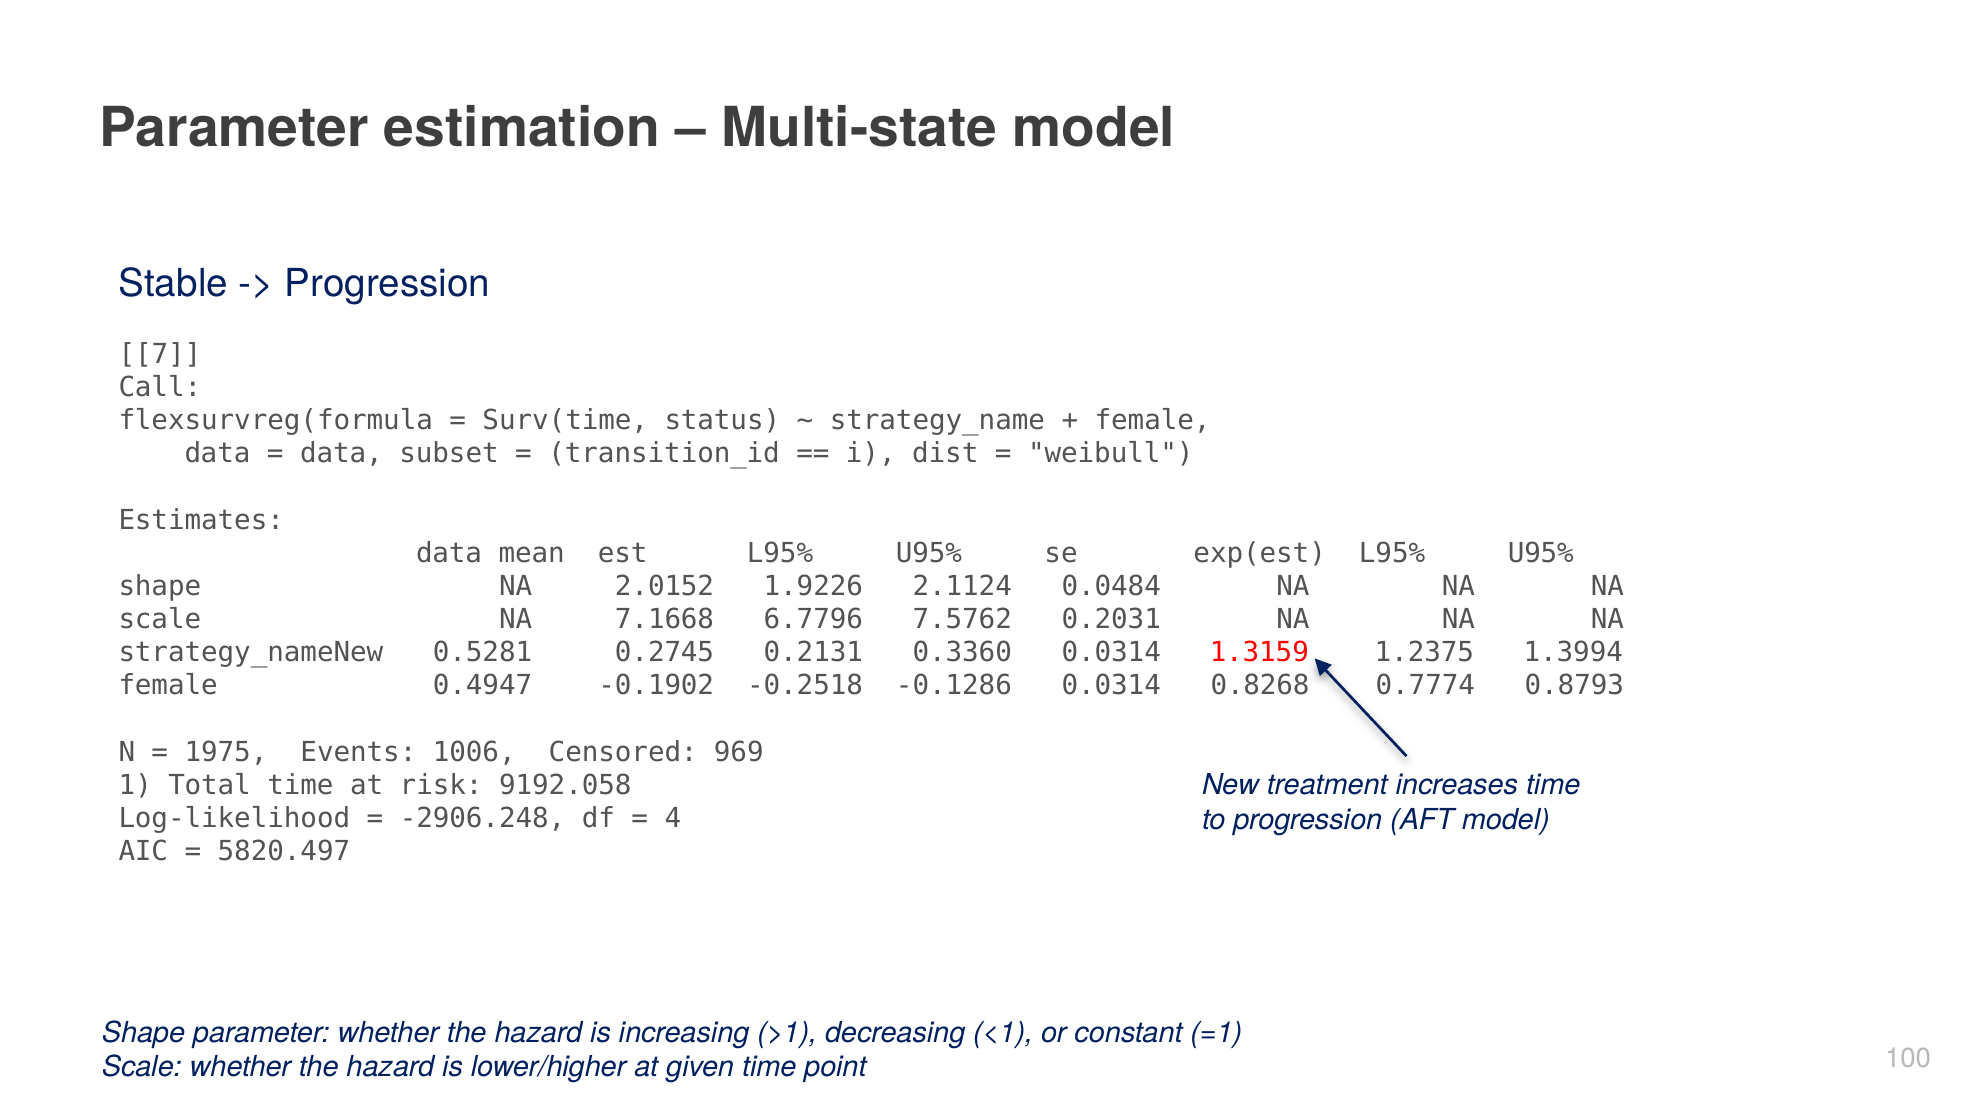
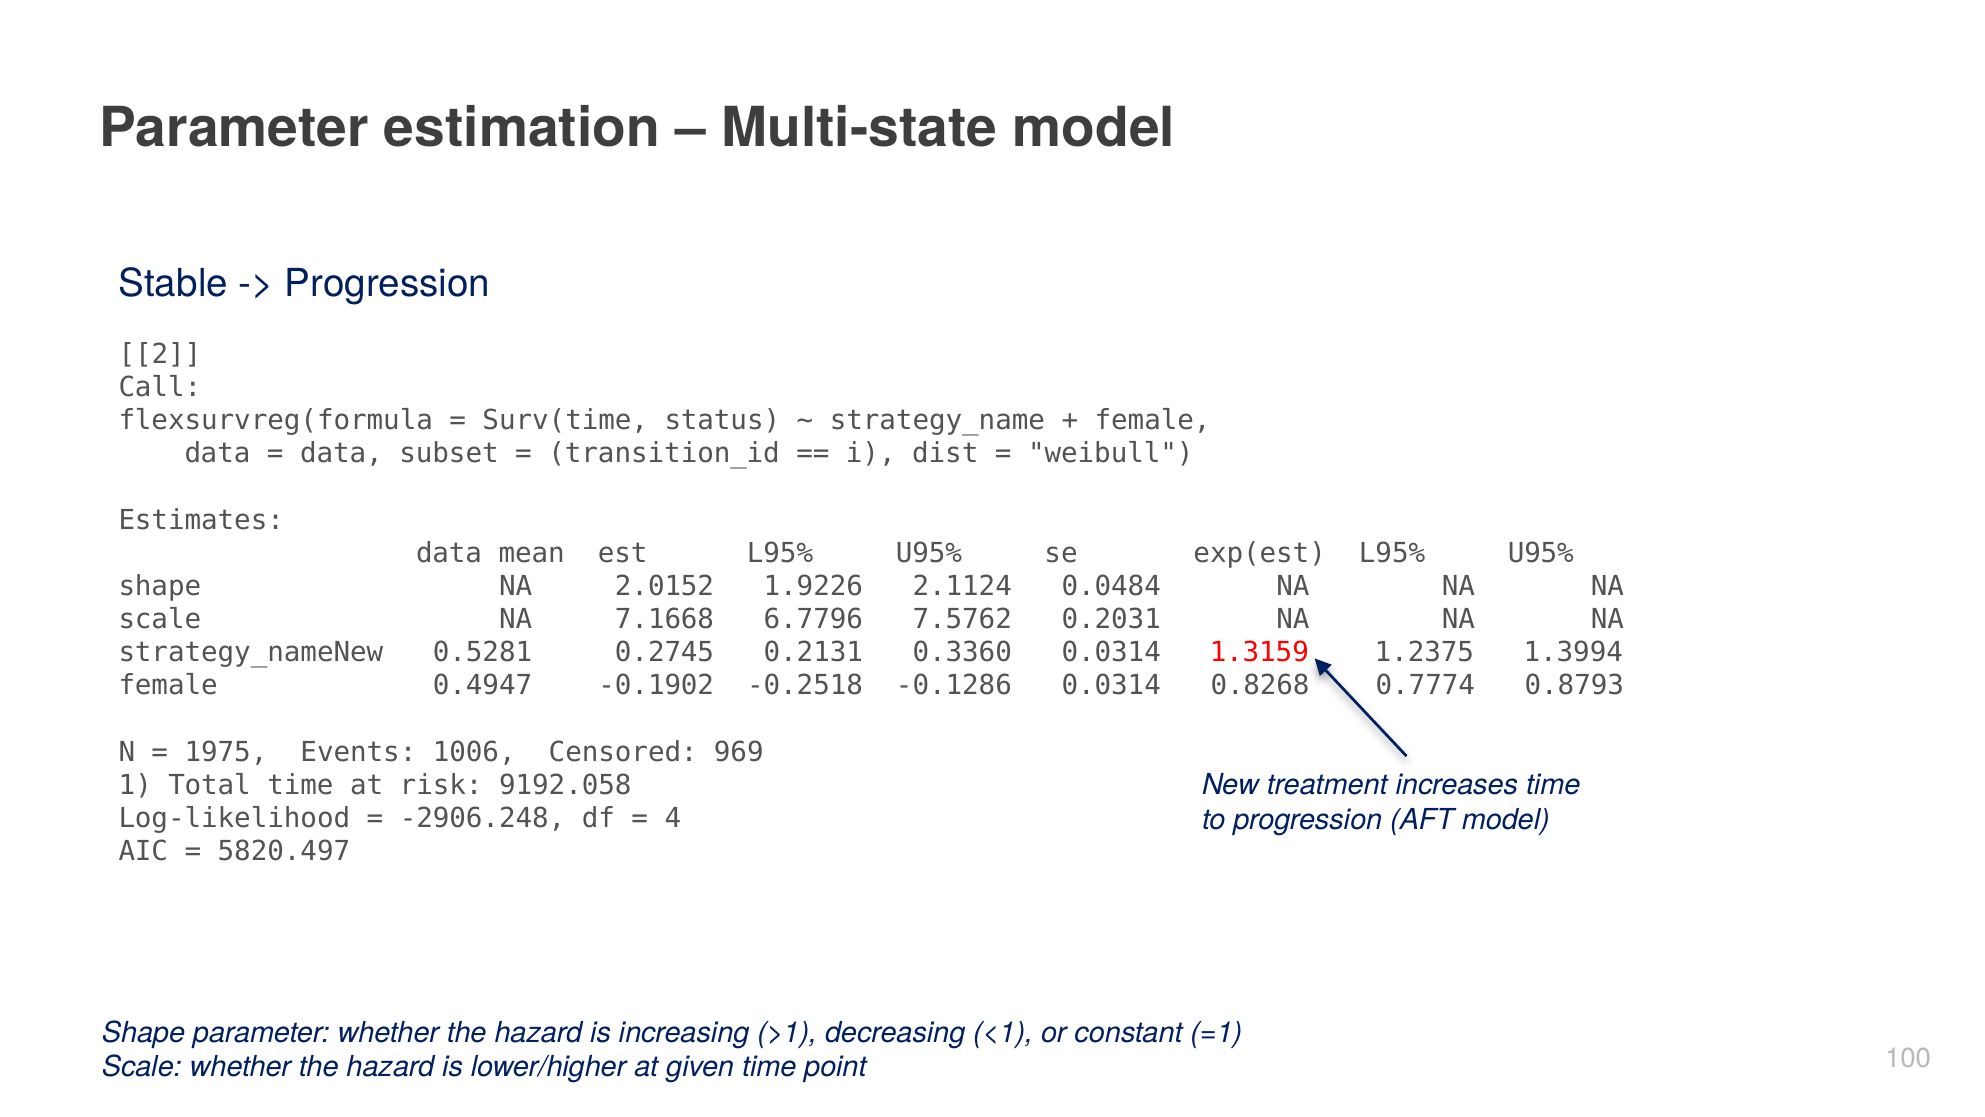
7: 7 -> 2 (160, 354)
